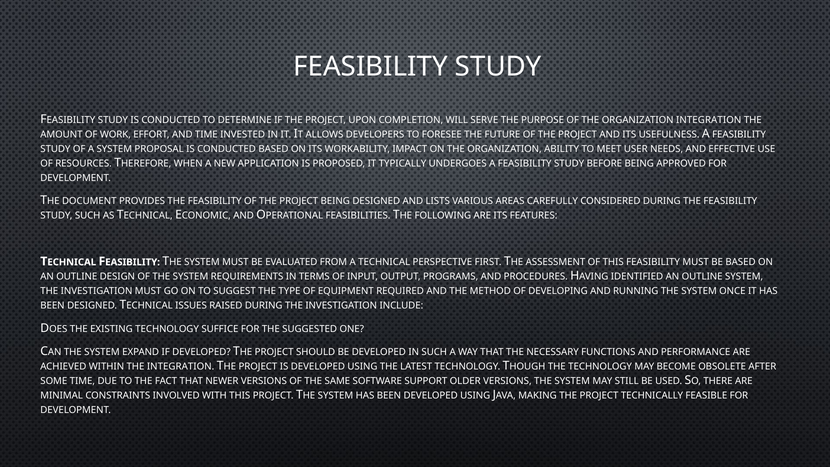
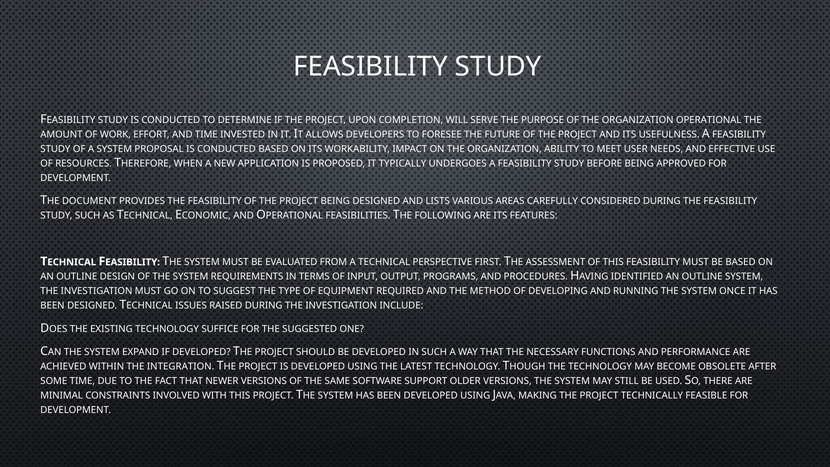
ORGANIZATION INTEGRATION: INTEGRATION -> OPERATIONAL (709, 120)
